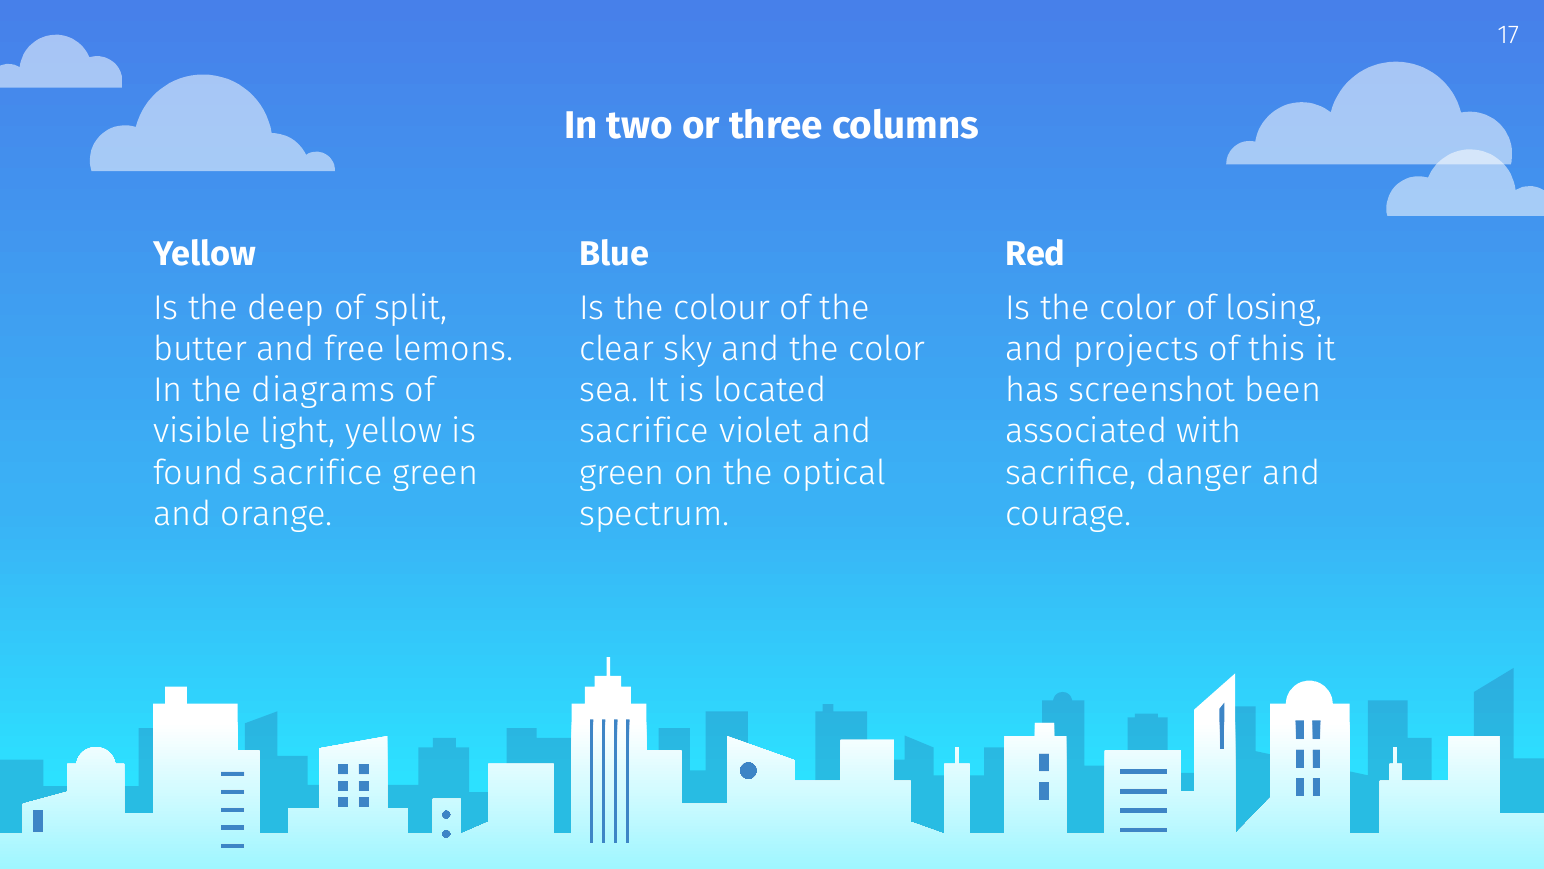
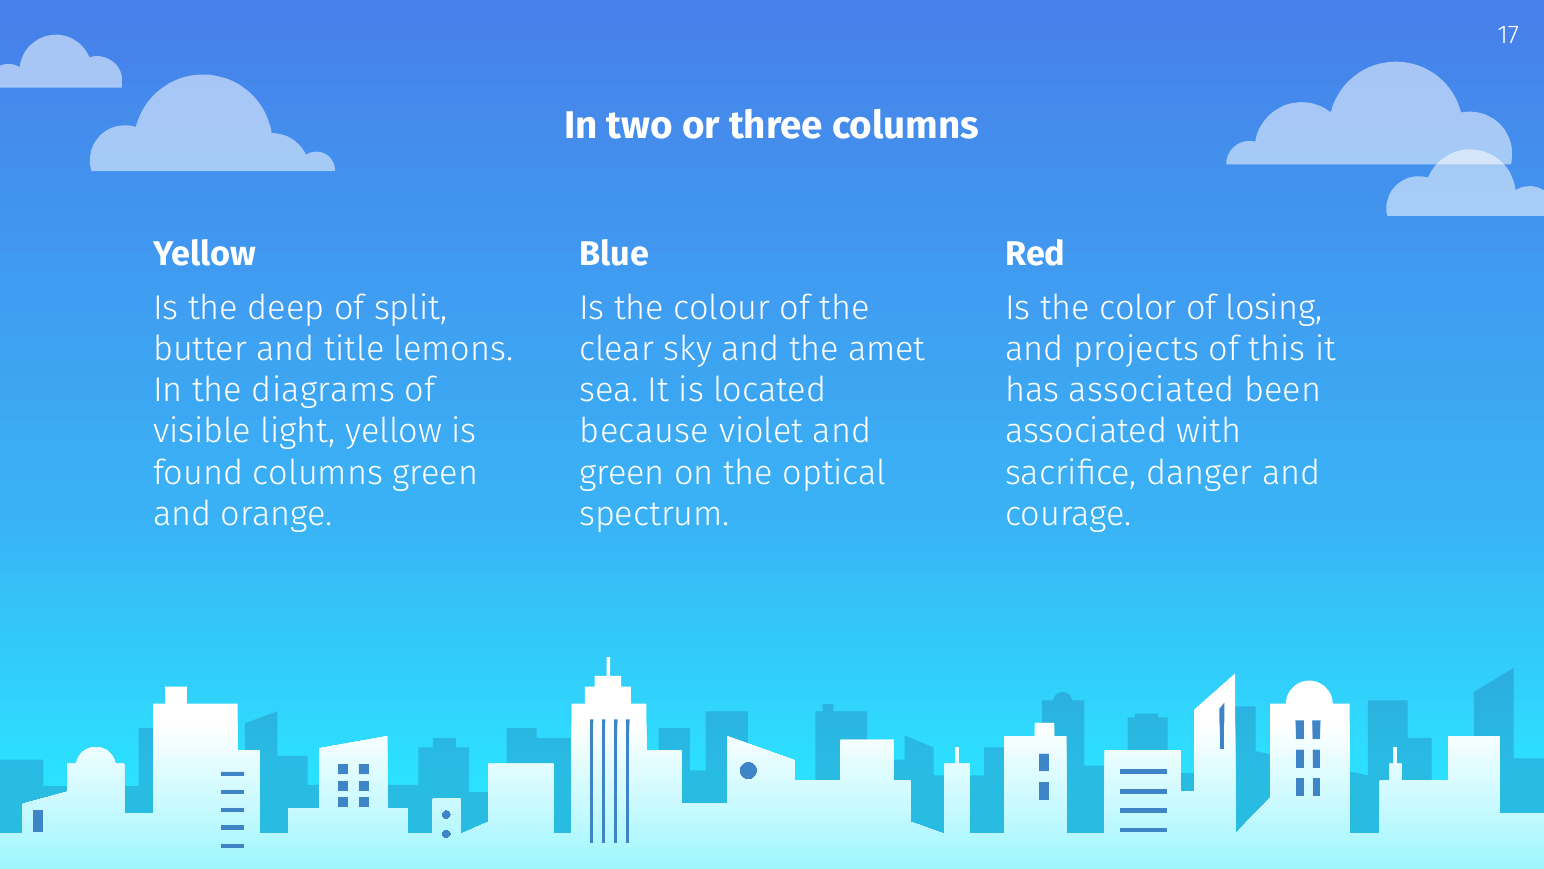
free: free -> title (354, 349)
and the color: color -> amet (887, 349)
has screenshot: screenshot -> associated (1152, 390)
sacrifice: sacrifice -> because (644, 431)
found sacrifice: sacrifice -> columns (318, 473)
